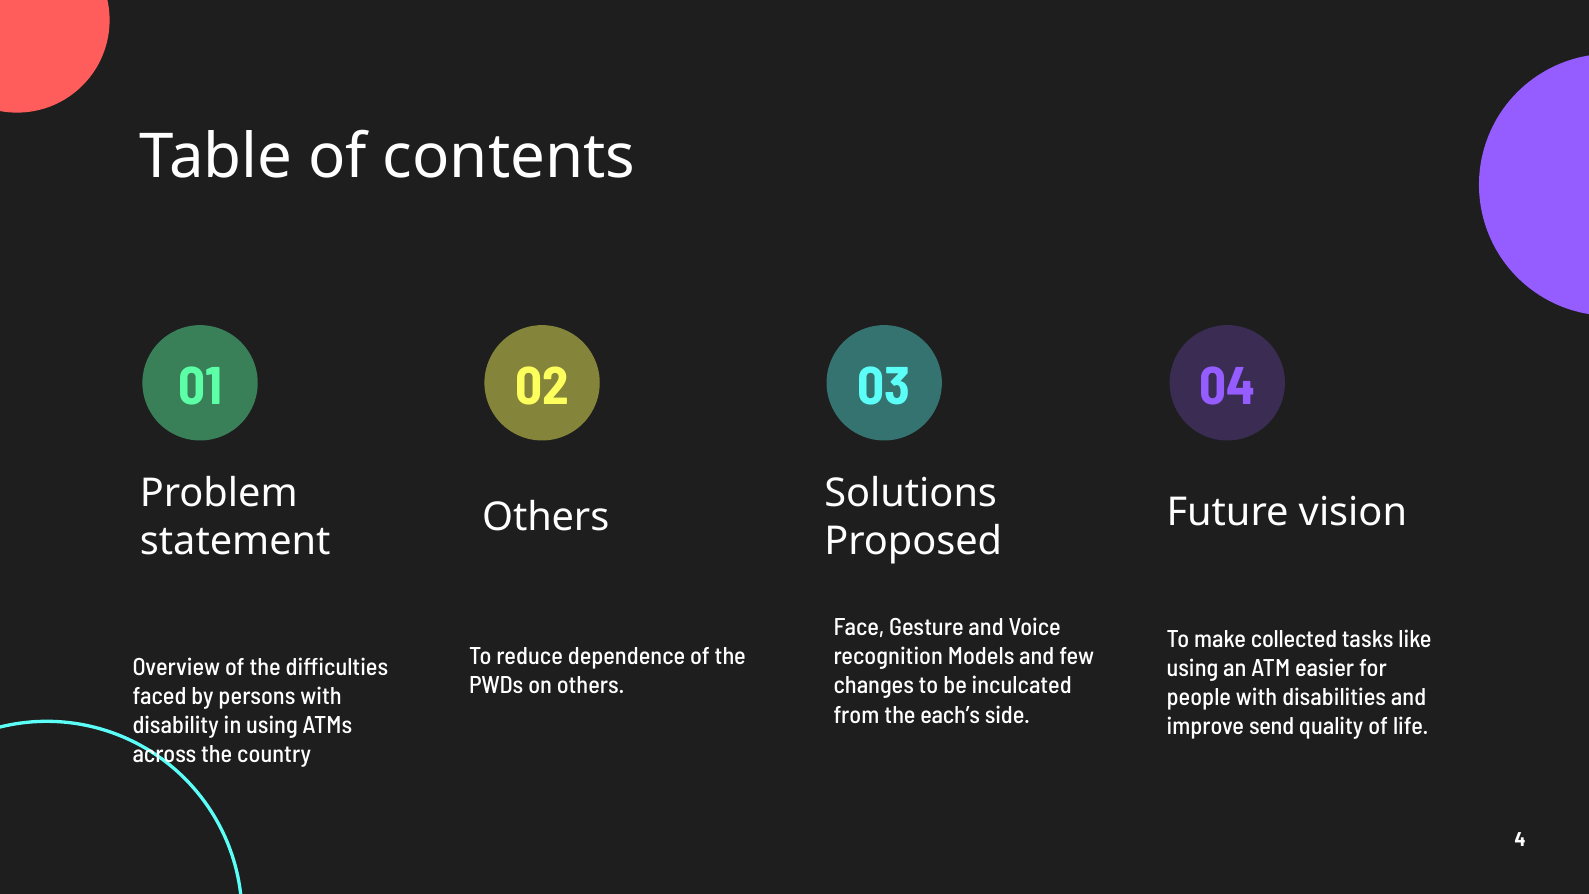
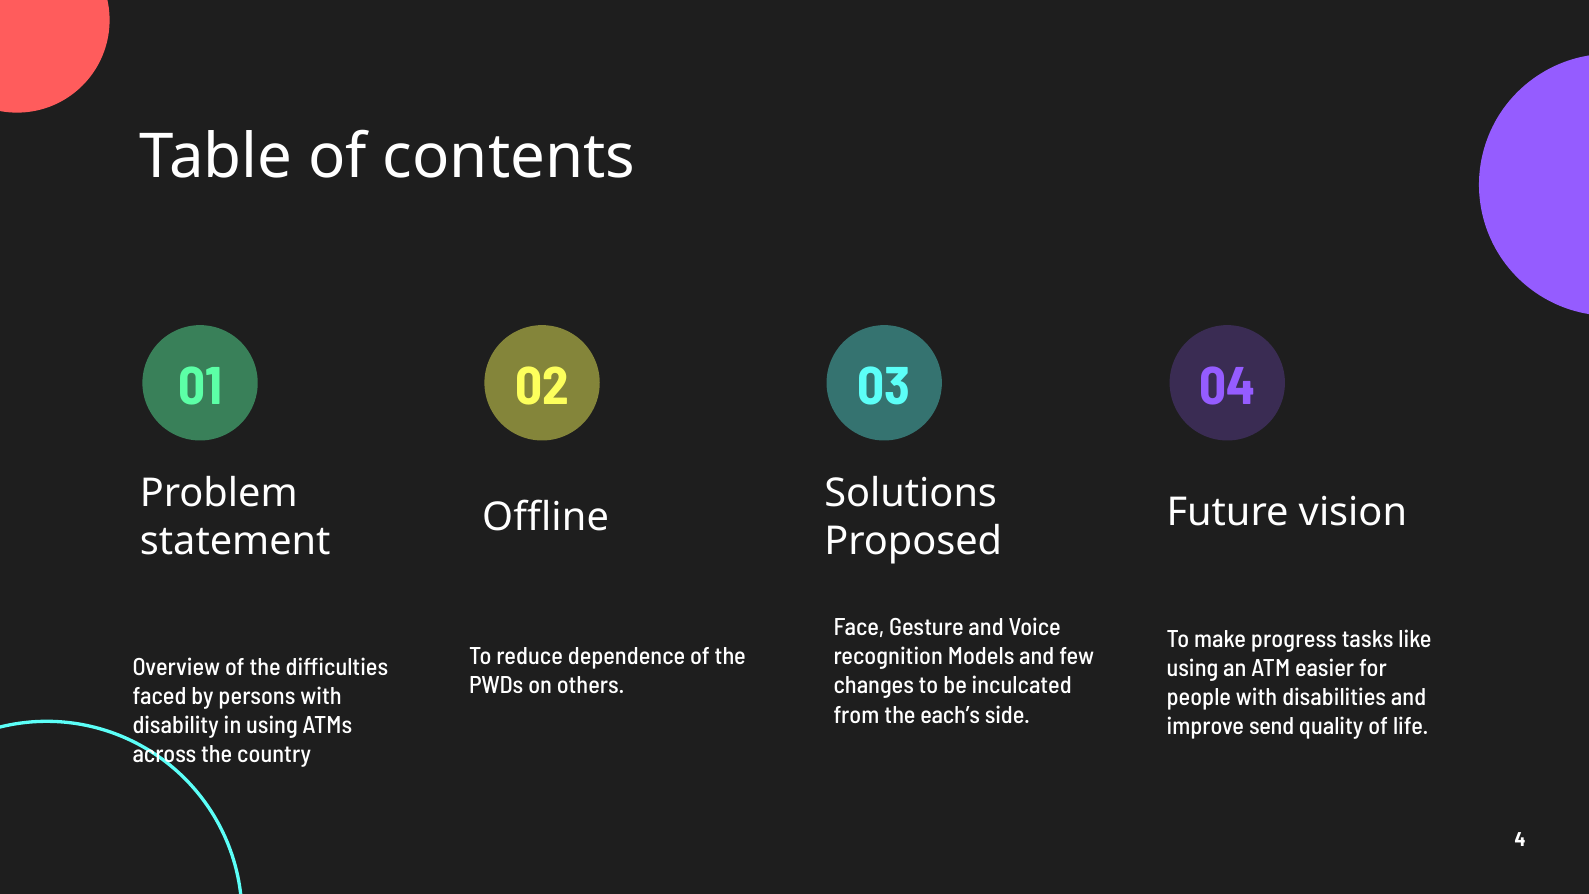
Others: Others -> Offline (546, 517)
collected: collected -> progress (1294, 639)
